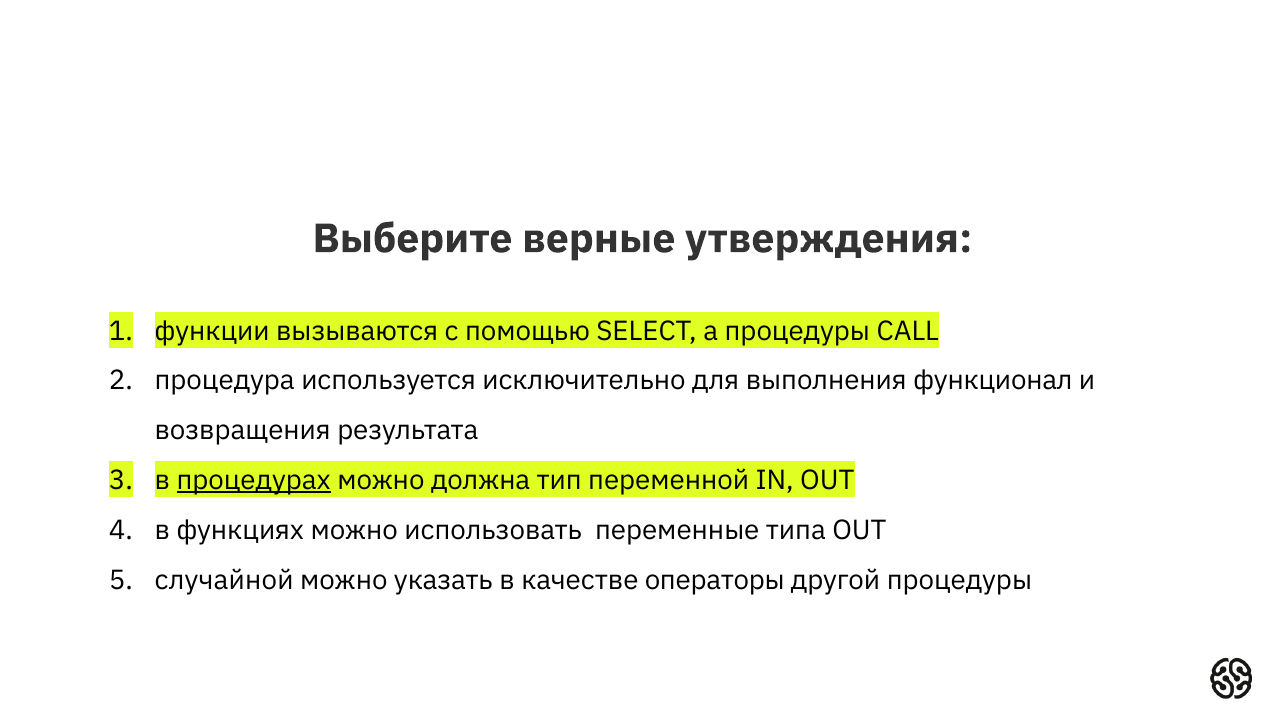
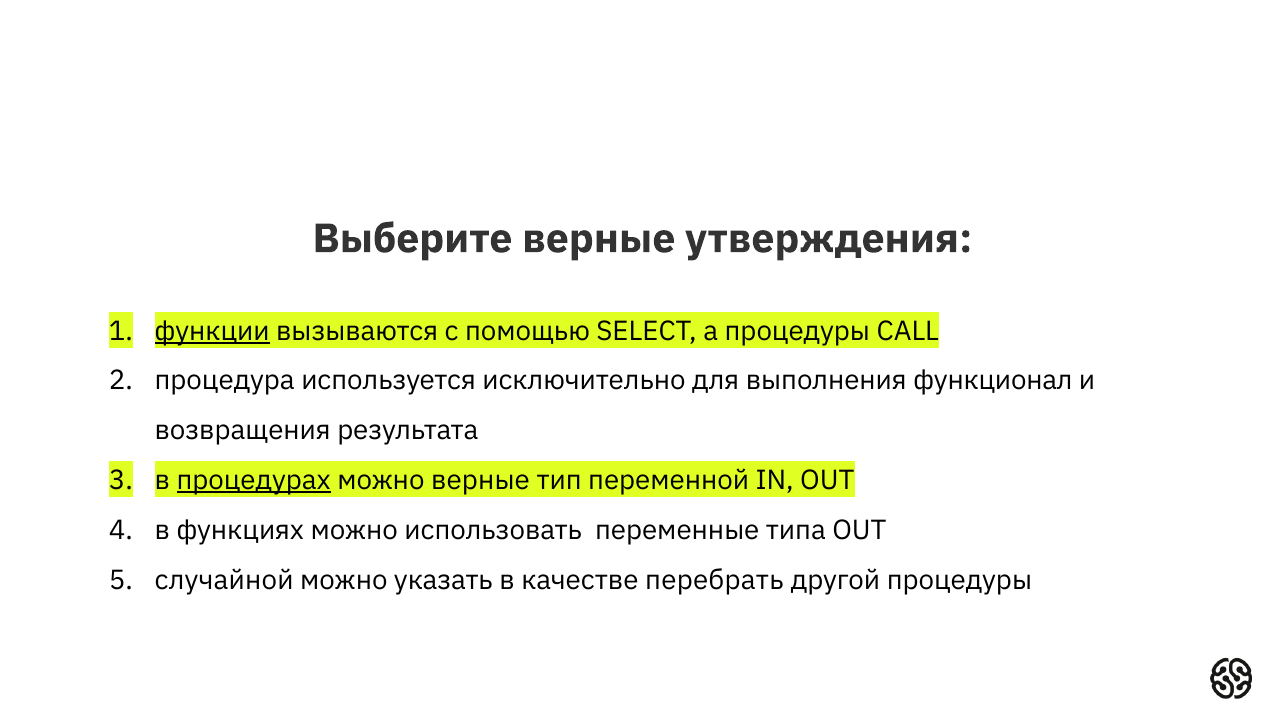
функции underline: none -> present (212, 331)
можно должна: должна -> верные (480, 481)
операторы: операторы -> перебрать (714, 580)
